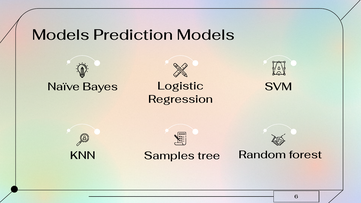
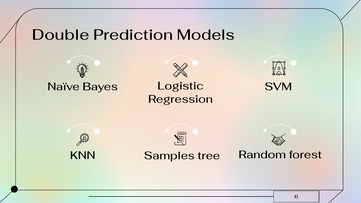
Models: Models -> Double (61, 35)
